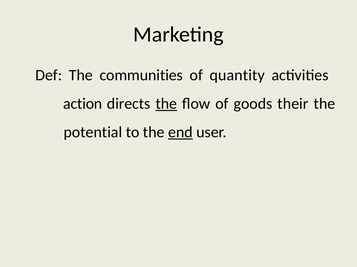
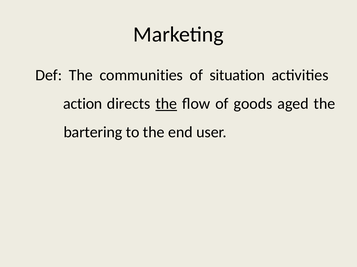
quantity: quantity -> situation (237, 75)
their: their -> aged (293, 104)
potential: potential -> bartering (93, 133)
end underline: present -> none (180, 133)
